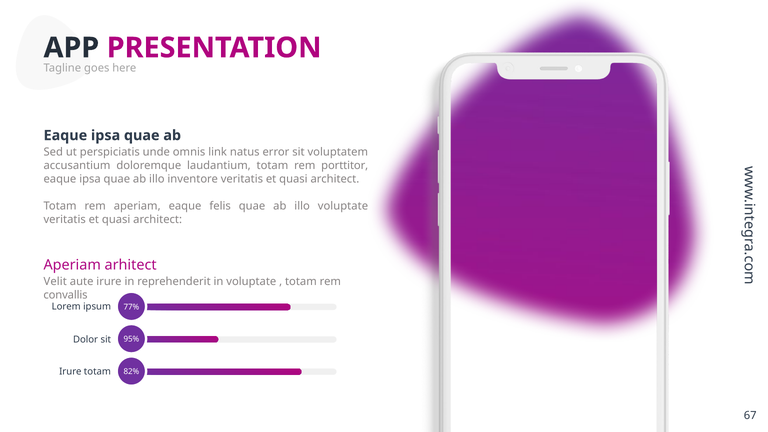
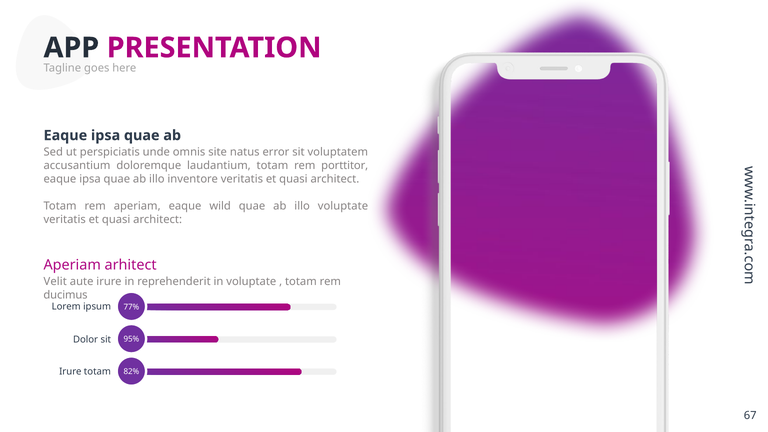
link: link -> site (218, 152)
felis: felis -> wild (220, 206)
convallis: convallis -> ducimus (66, 295)
